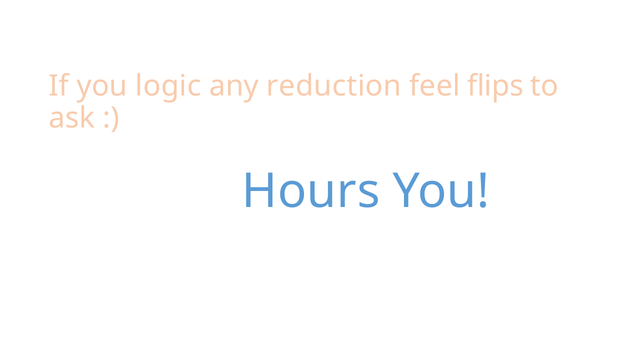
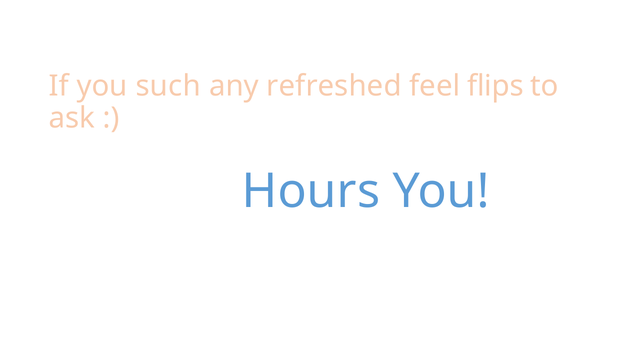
logic: logic -> such (168, 86)
reduction: reduction -> refreshed (334, 86)
